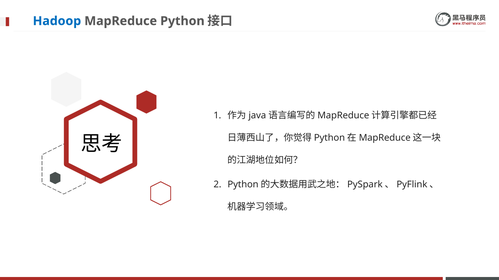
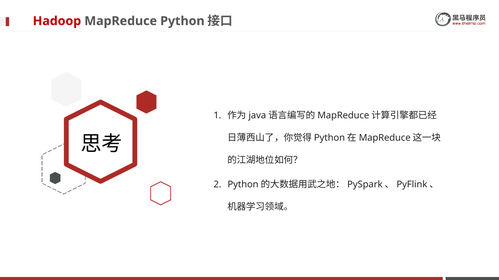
Hadoop colour: blue -> red (57, 21)
